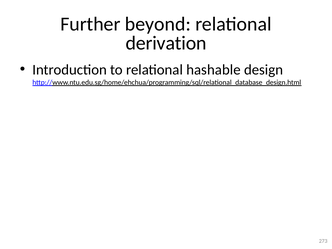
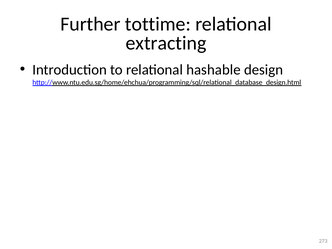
beyond: beyond -> tottime (158, 24)
derivation: derivation -> extracting (166, 43)
